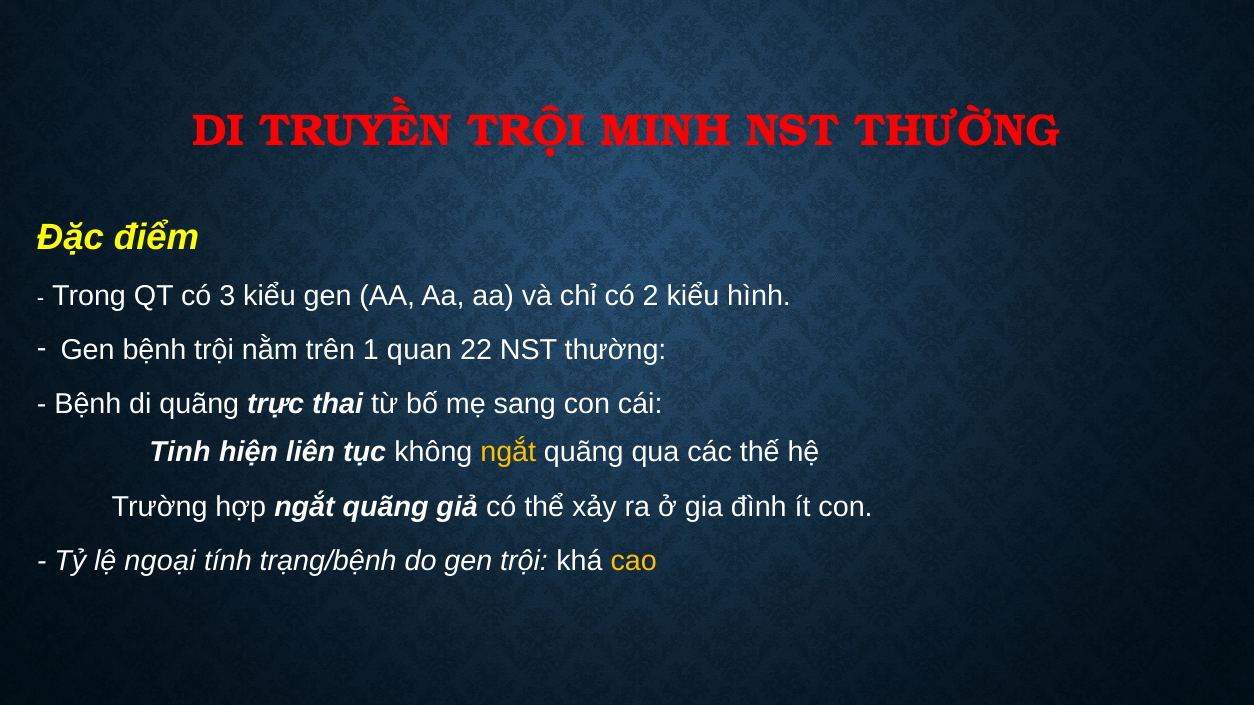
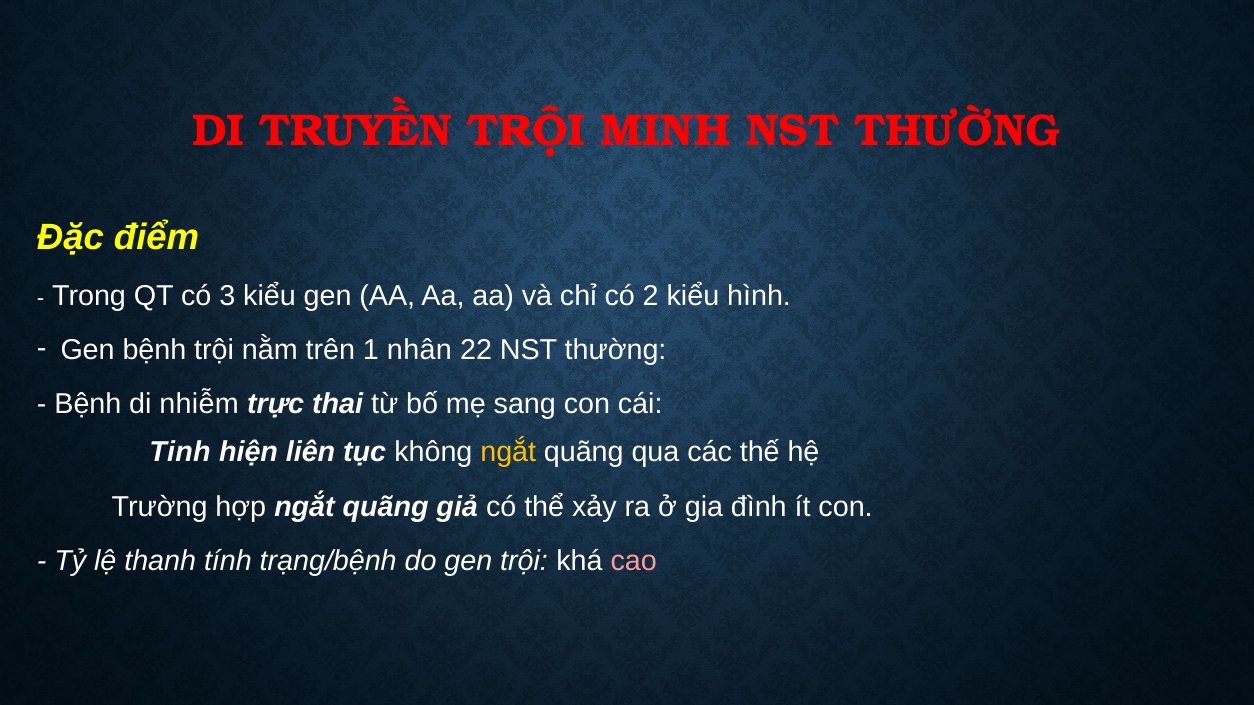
quan: quan -> nhân (419, 350)
di quãng: quãng -> nhiễm (199, 405)
ngoại: ngoại -> thanh (160, 561)
cao colour: yellow -> pink (634, 561)
